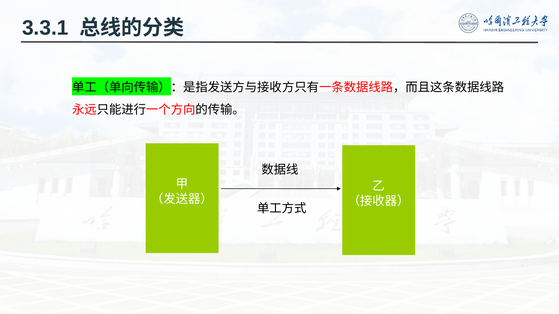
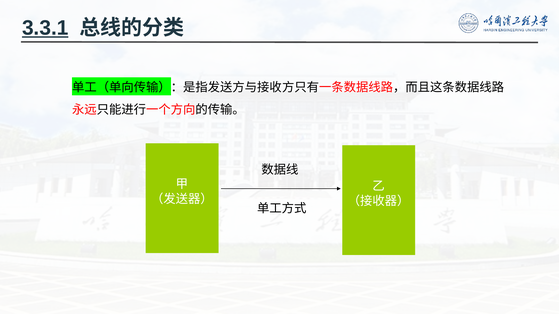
3.3.1 underline: none -> present (45, 28)
